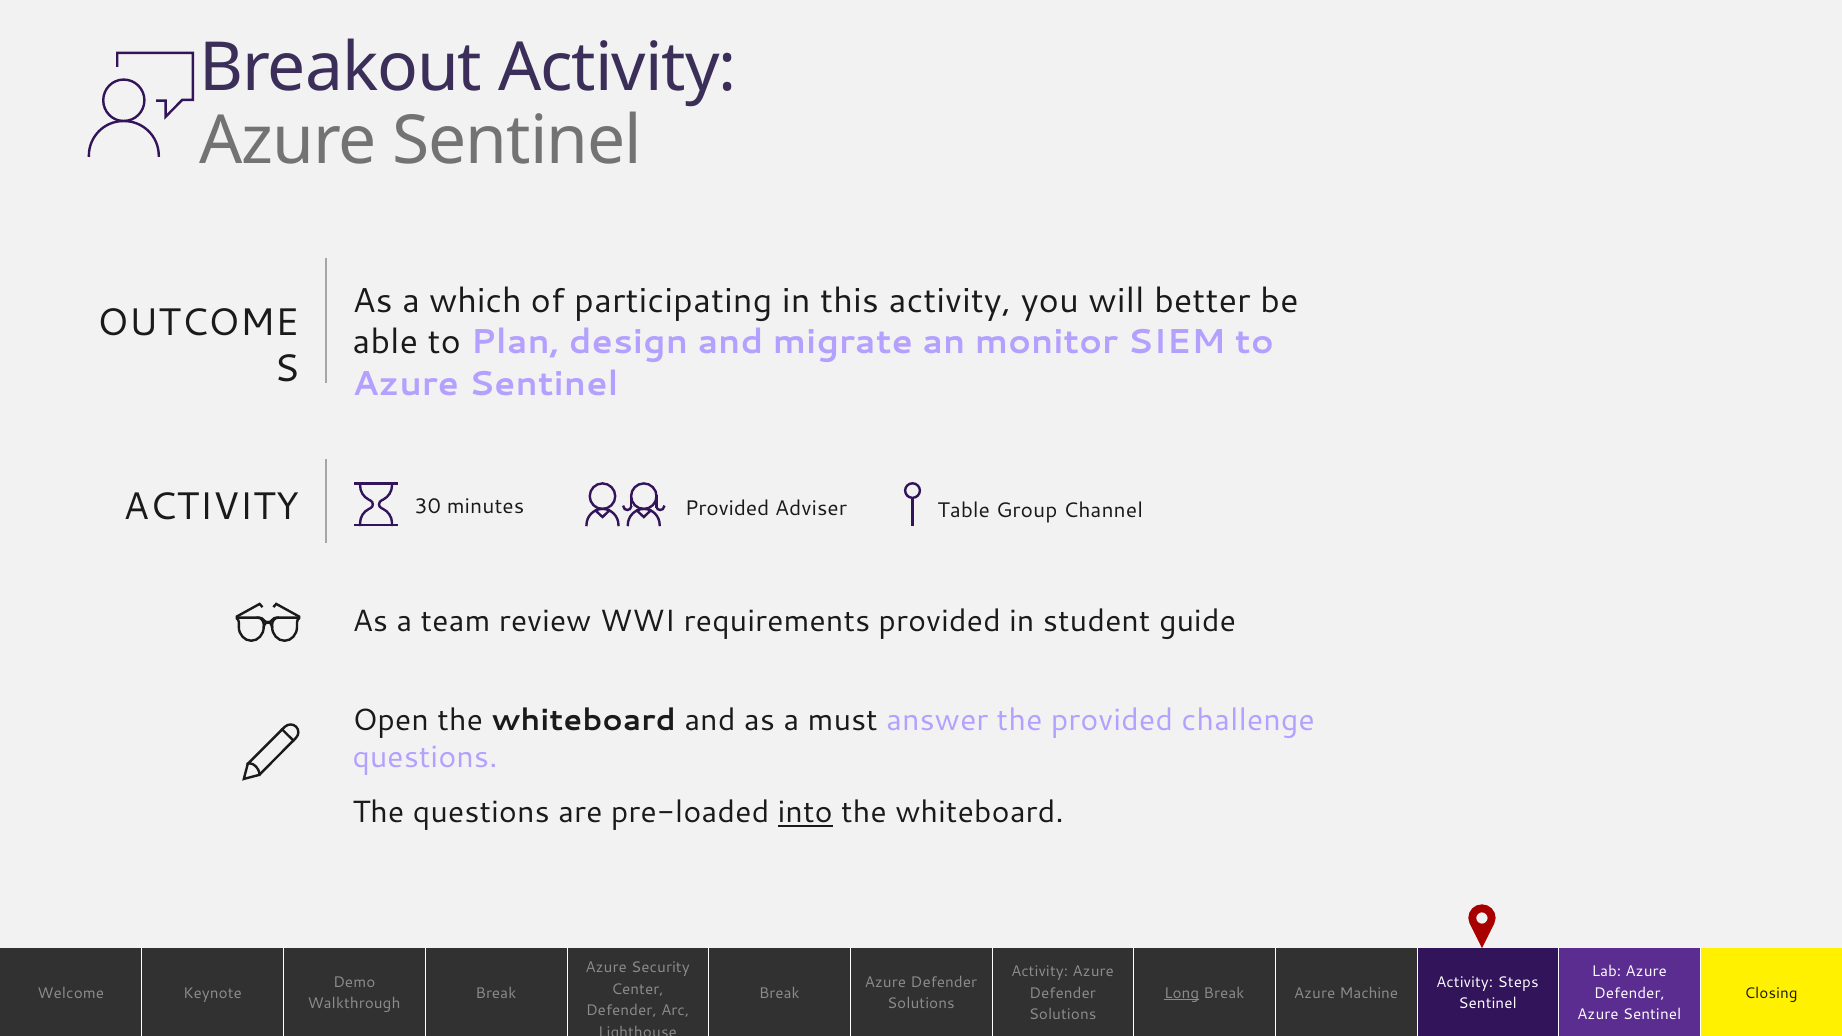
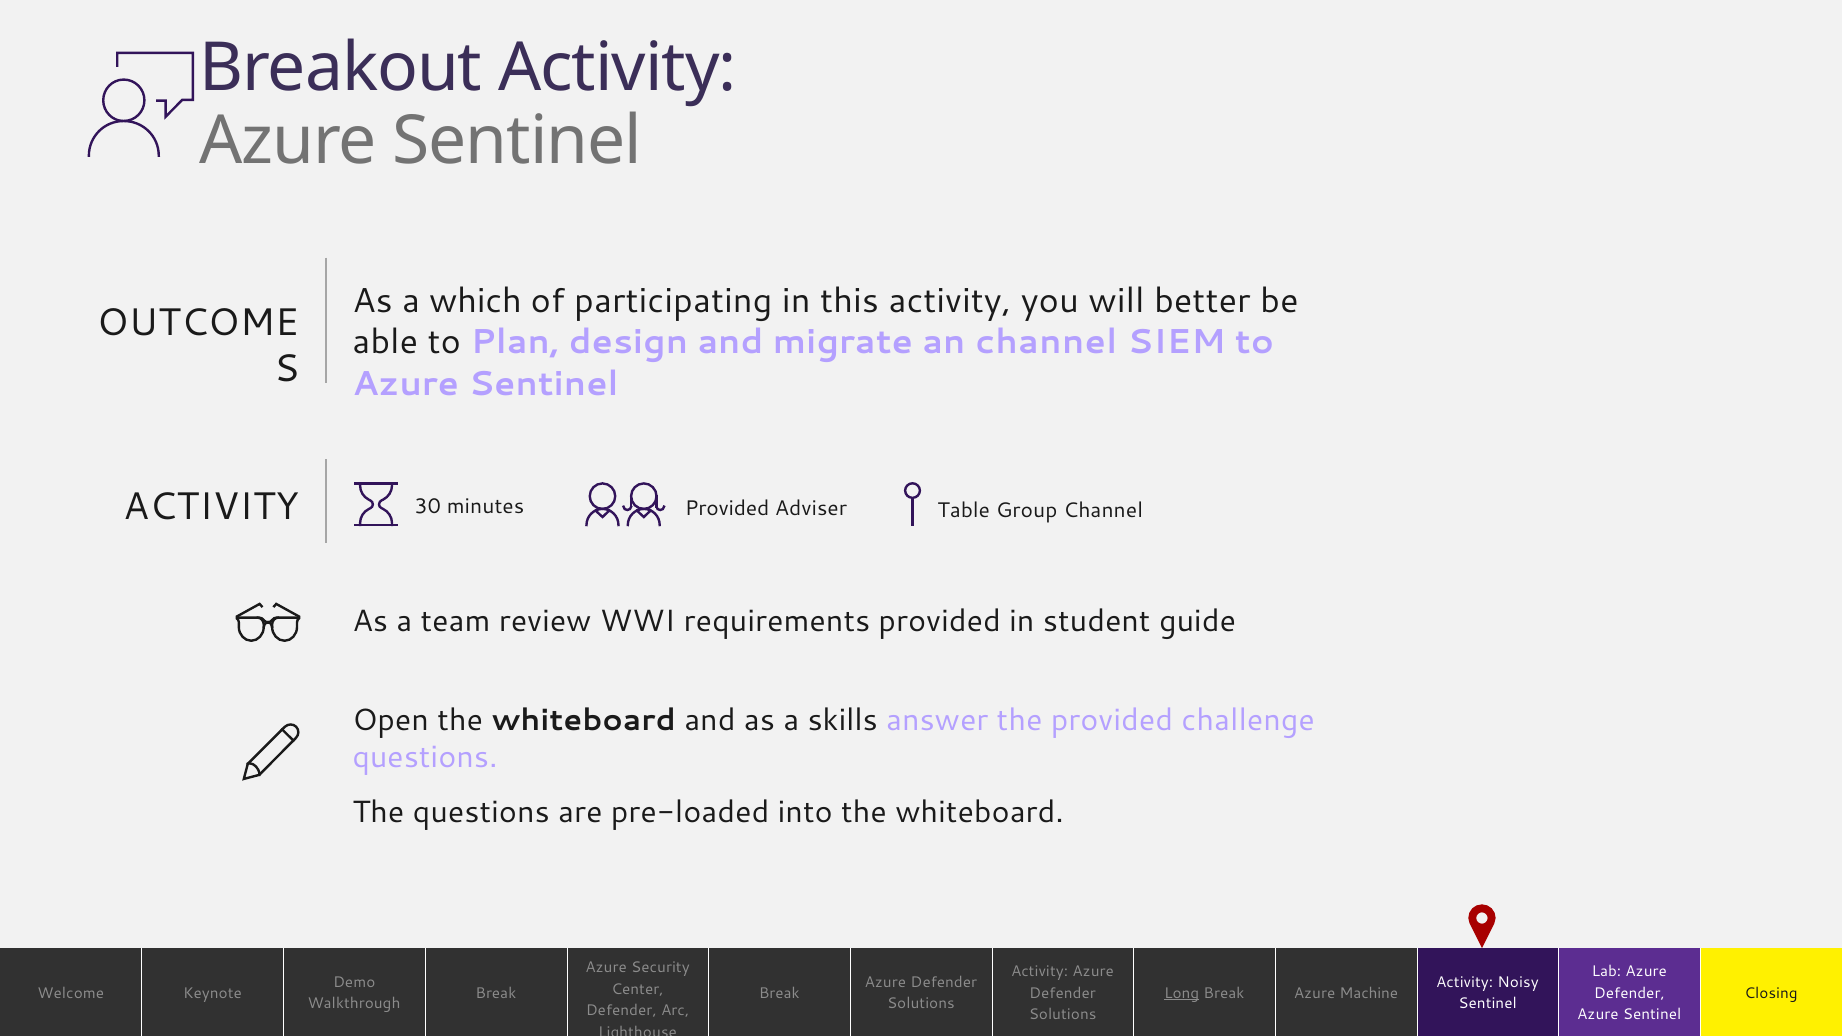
an monitor: monitor -> channel (1046, 343)
must: must -> skills (843, 721)
into underline: present -> none (805, 813)
Steps: Steps -> Noisy (1518, 982)
